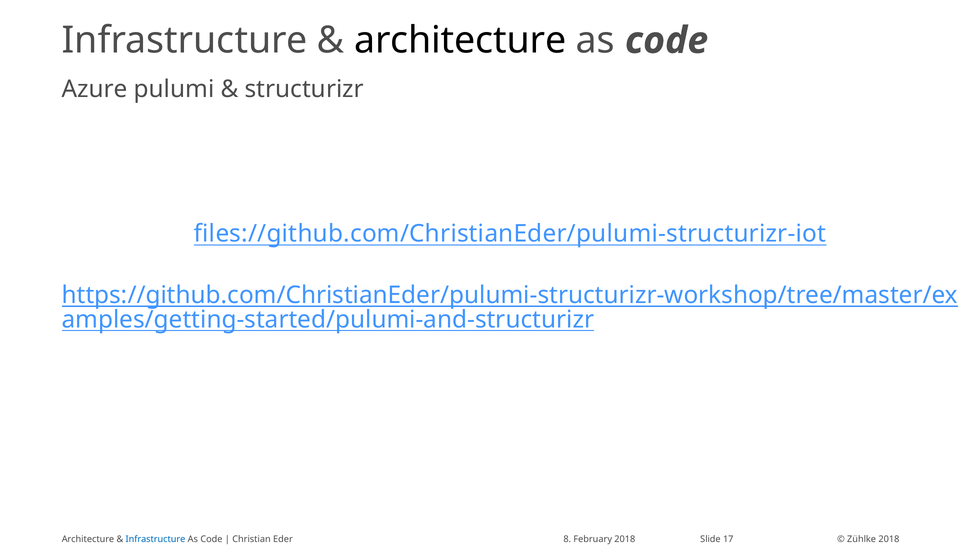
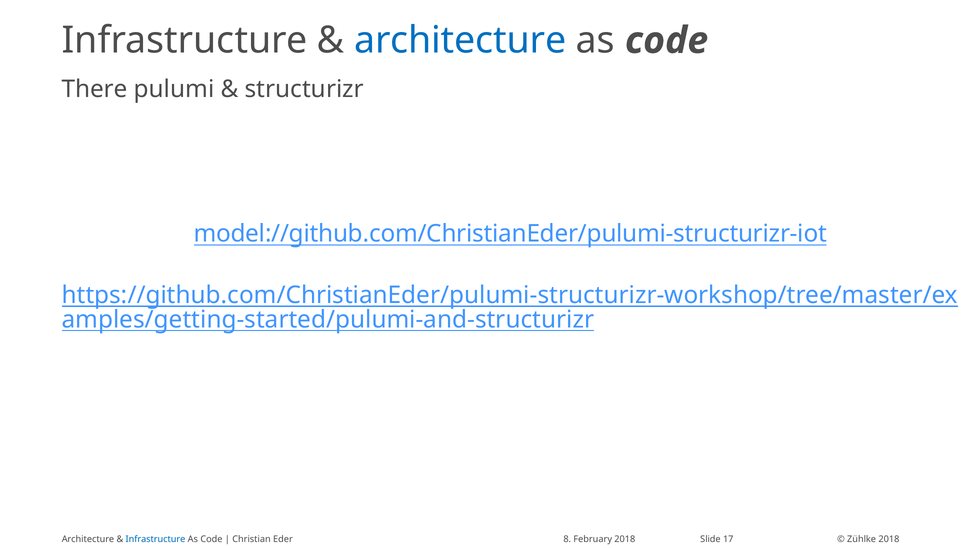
architecture colour: black -> blue (460, 41)
Azure: Azure -> There (95, 89)
files://github.com/ChristianEder/pulumi-structurizr-iot: files://github.com/ChristianEder/pulumi-structurizr-iot -> model://github.com/ChristianEder/pulumi-structurizr-iot (510, 234)
